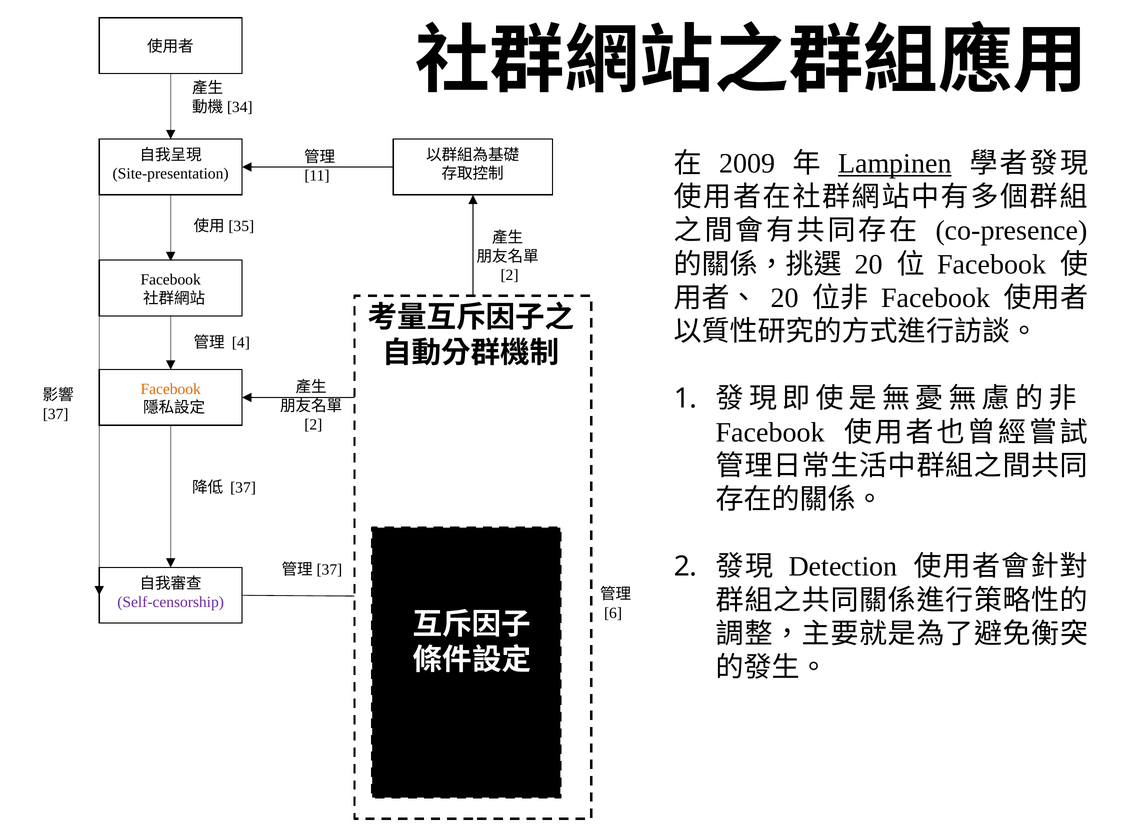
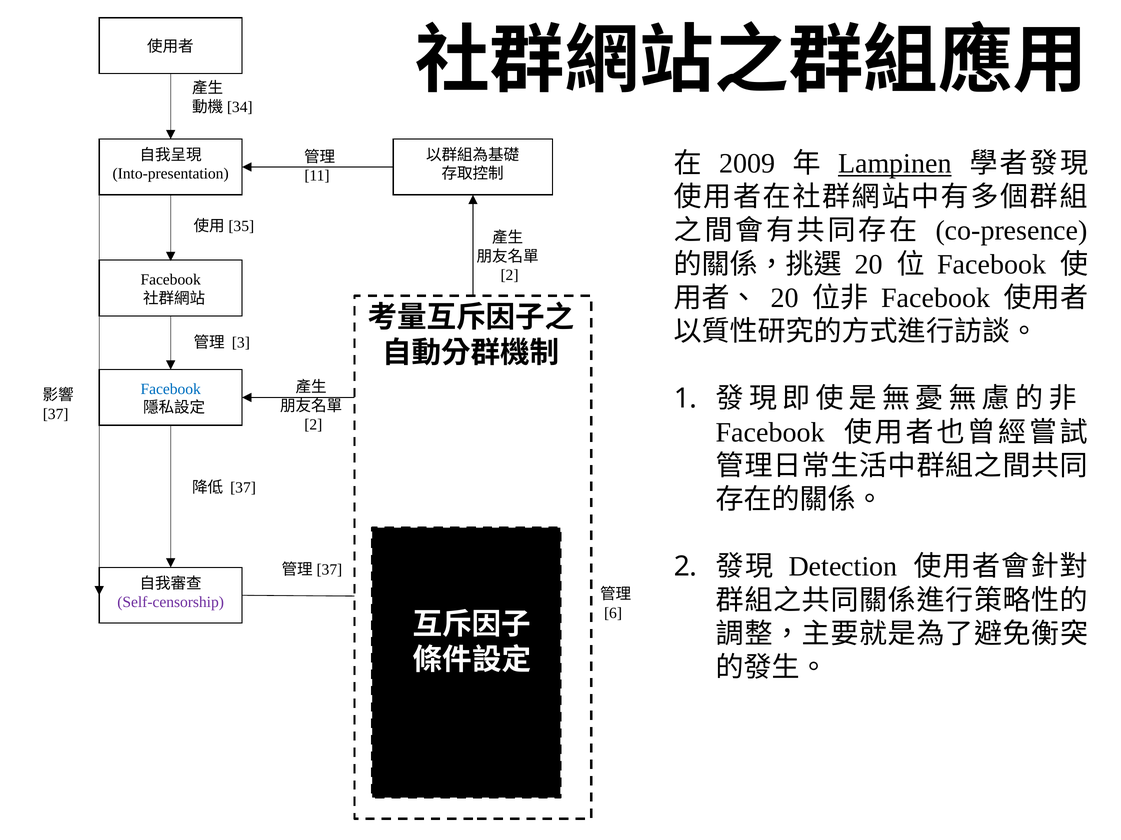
Site-presentation: Site-presentation -> Into-presentation (171, 174)
4: 4 -> 3 (241, 343)
Facebook colour: orange -> blue (171, 390)
